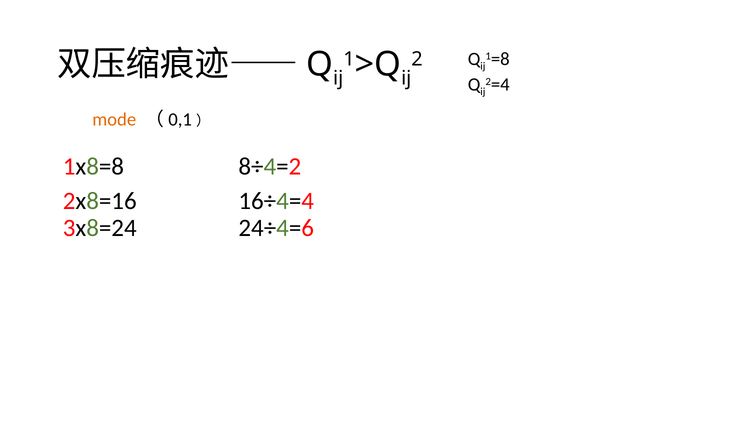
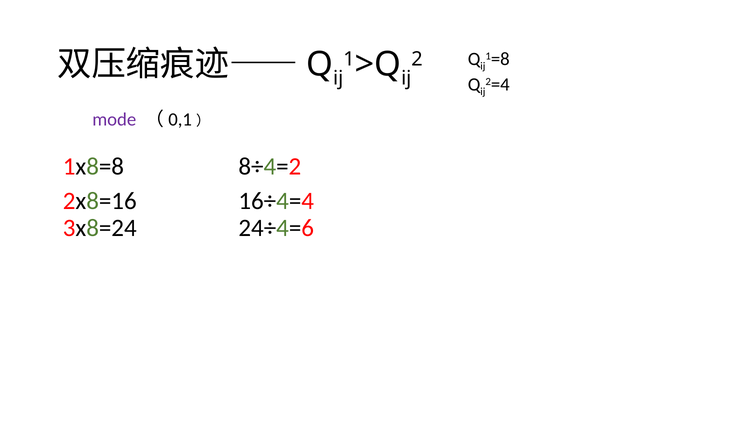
mode colour: orange -> purple (114, 119)
